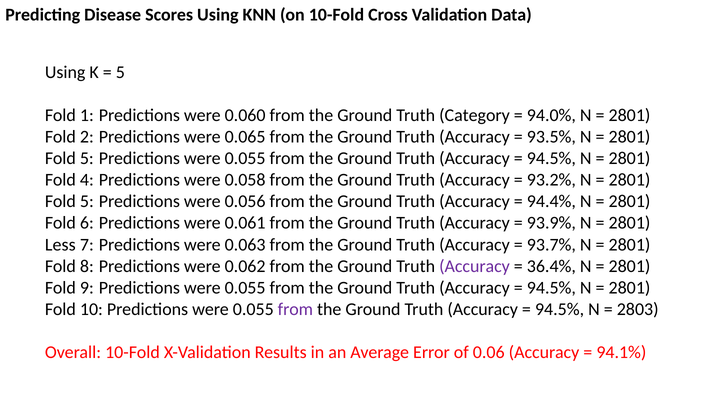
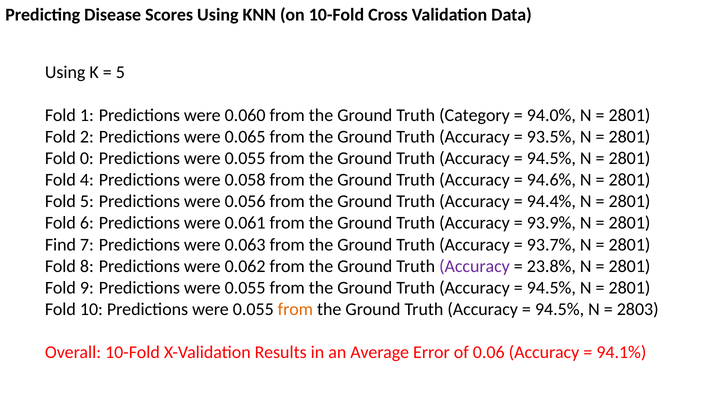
5: 5 -> 0 (87, 158)
93.2%: 93.2% -> 94.6% (551, 180)
Less: Less -> Find (60, 245)
36.4%: 36.4% -> 23.8% (551, 266)
from colour: purple -> orange (295, 309)
